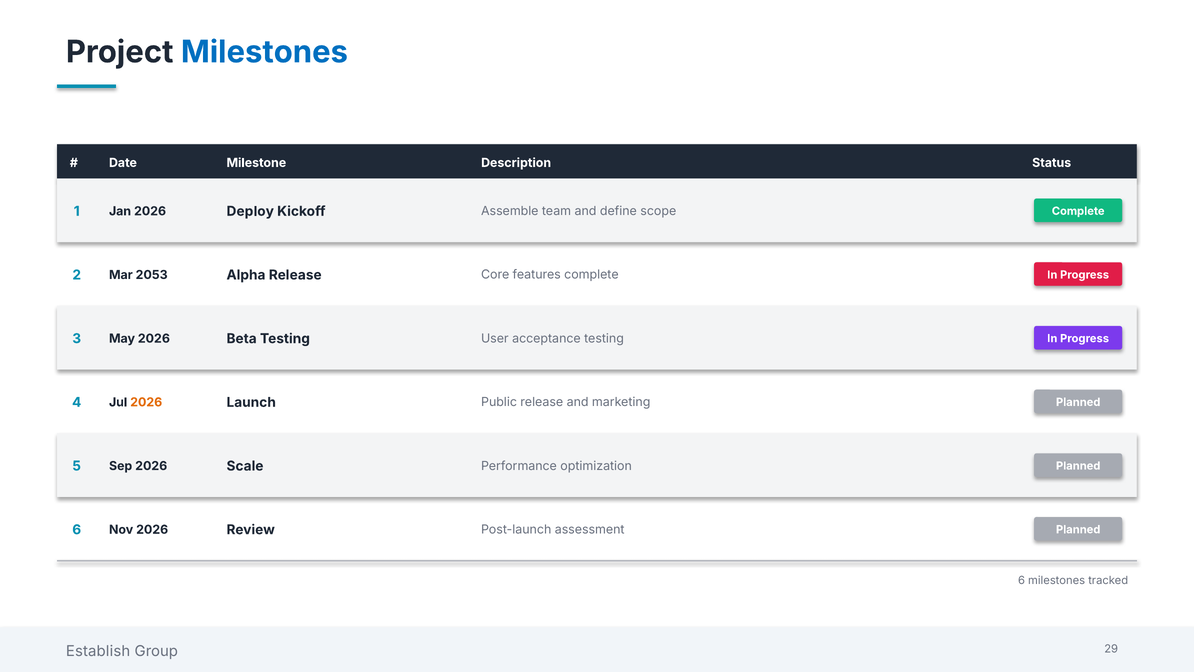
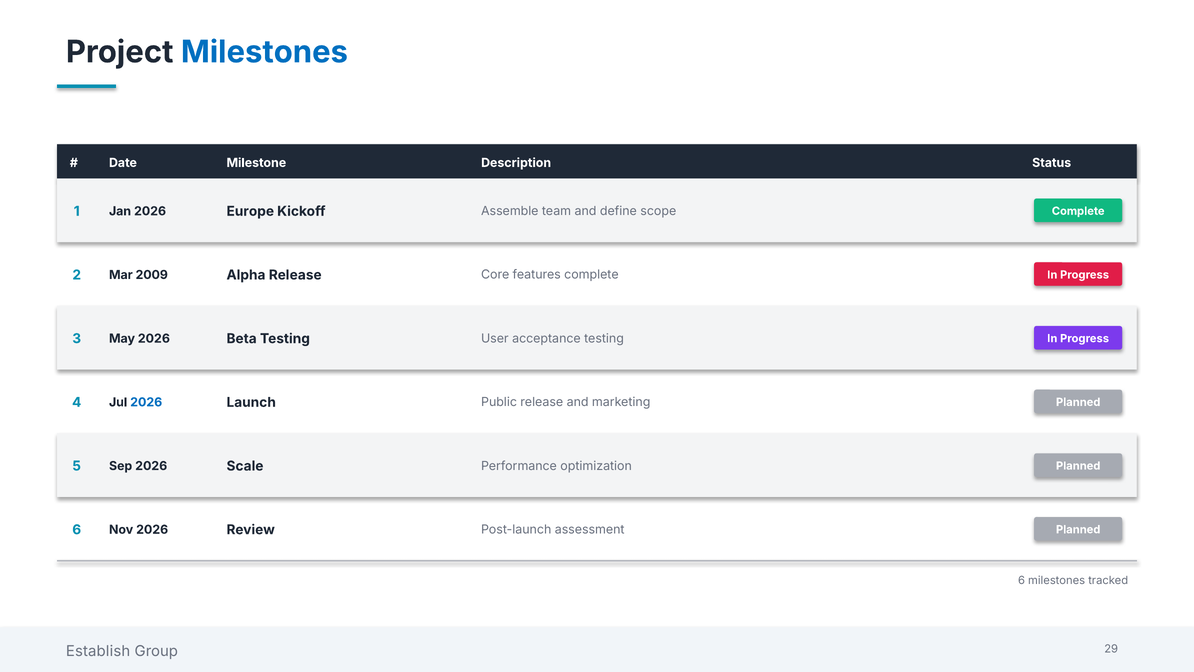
Deploy: Deploy -> Europe (250, 211)
2053: 2053 -> 2009 (152, 275)
2026 colour: orange -> blue (146, 402)
